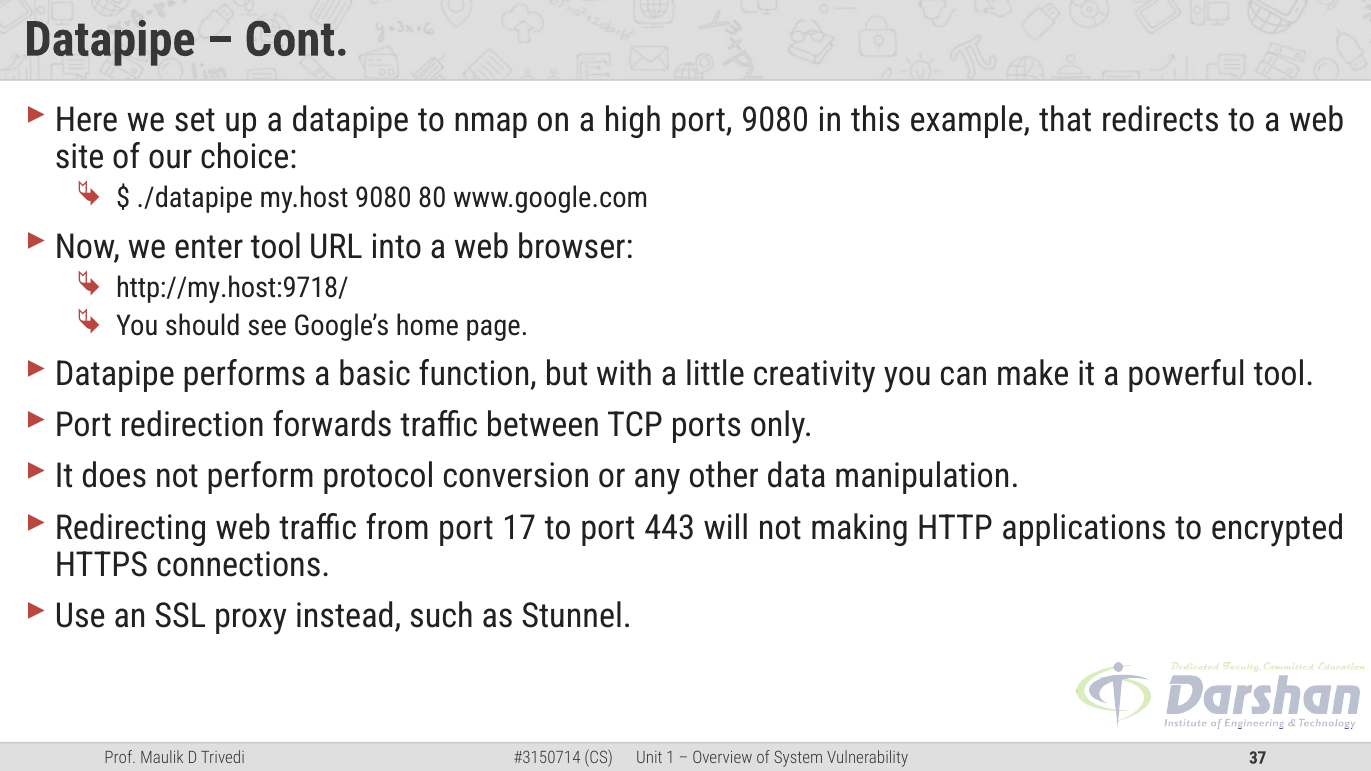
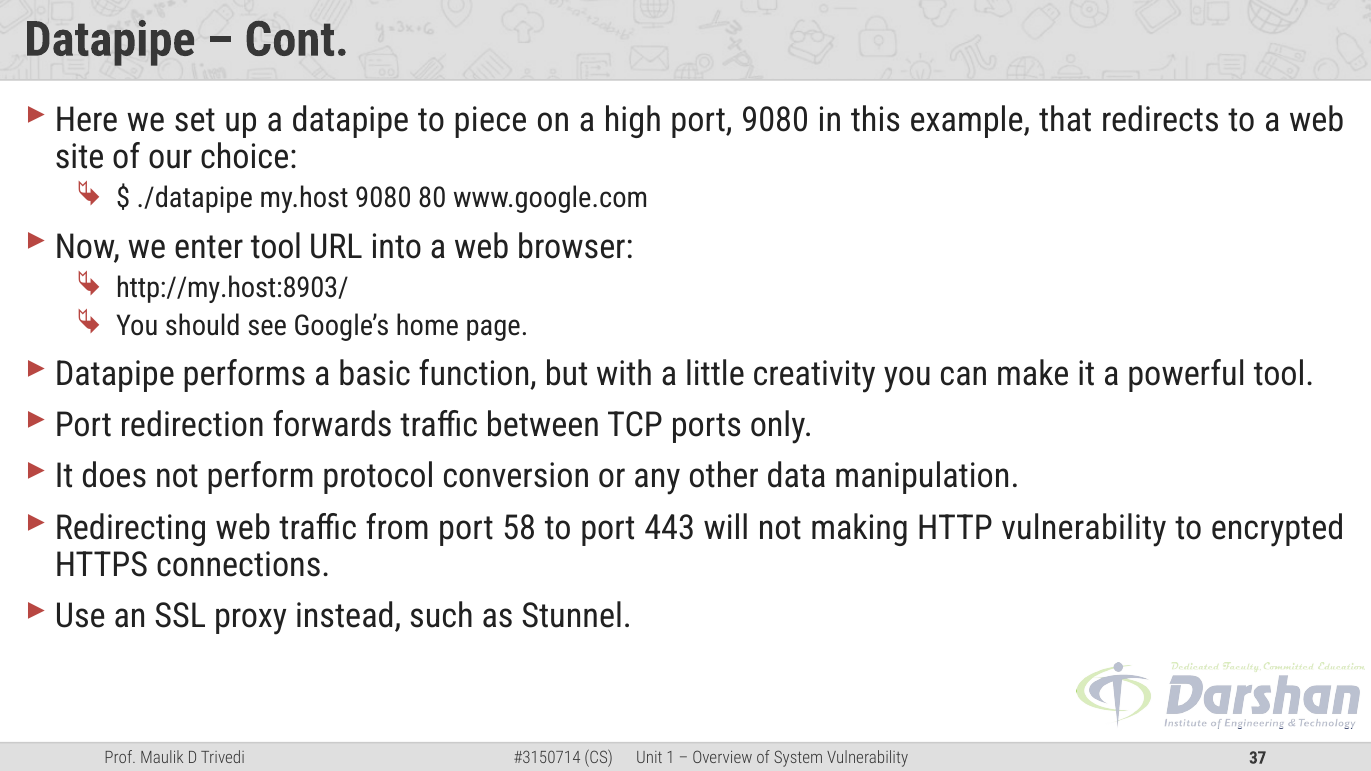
nmap: nmap -> piece (491, 121)
http://my.host:9718/: http://my.host:9718/ -> http://my.host:8903/ (232, 288)
17: 17 -> 58 (519, 528)
HTTP applications: applications -> vulnerability (1084, 528)
